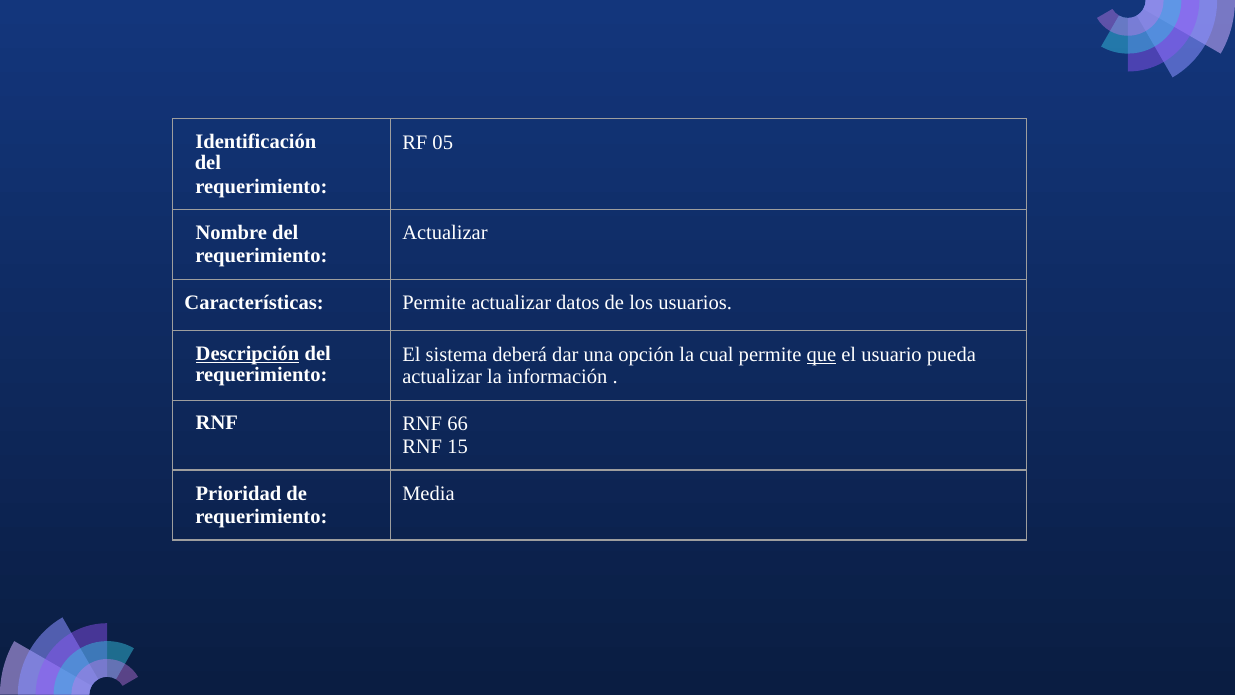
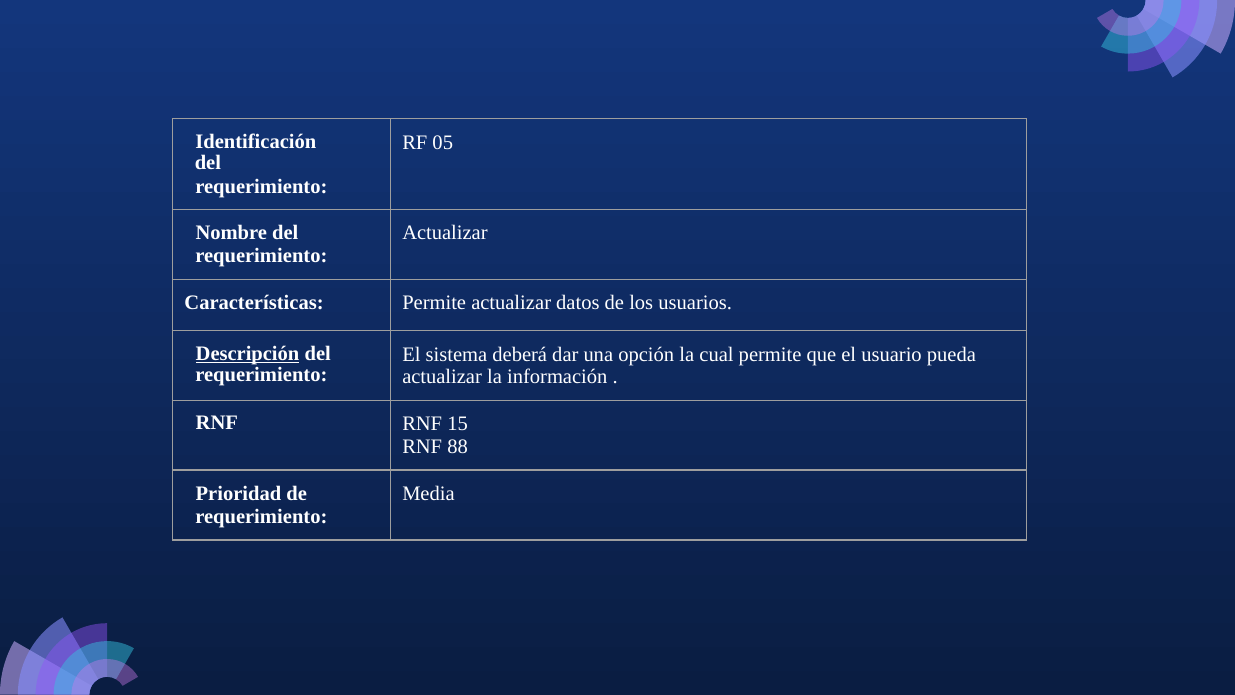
que underline: present -> none (821, 354)
66: 66 -> 15 (458, 424)
15: 15 -> 88 (458, 447)
